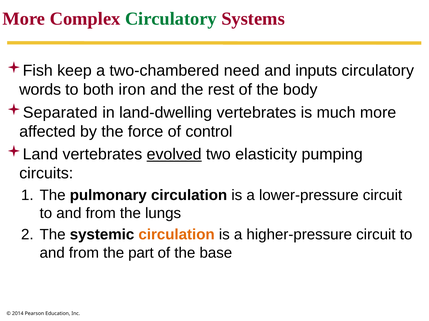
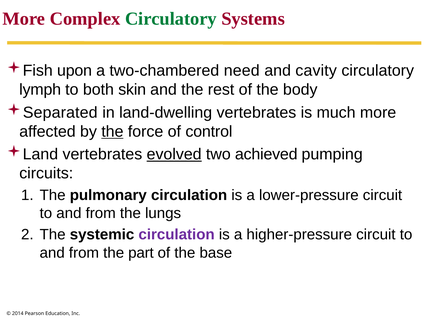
keep: keep -> upon (75, 71)
inputs: inputs -> cavity (316, 71)
words: words -> lymph (40, 90)
iron: iron -> skin (132, 90)
the underline: none -> present (112, 132)
elasticity: elasticity -> achieved (266, 155)
circulation colour: orange -> purple (177, 235)
